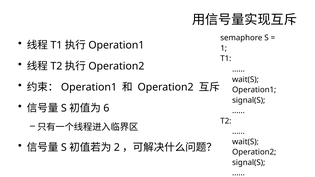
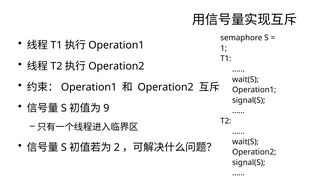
6: 6 -> 9 (106, 108)
